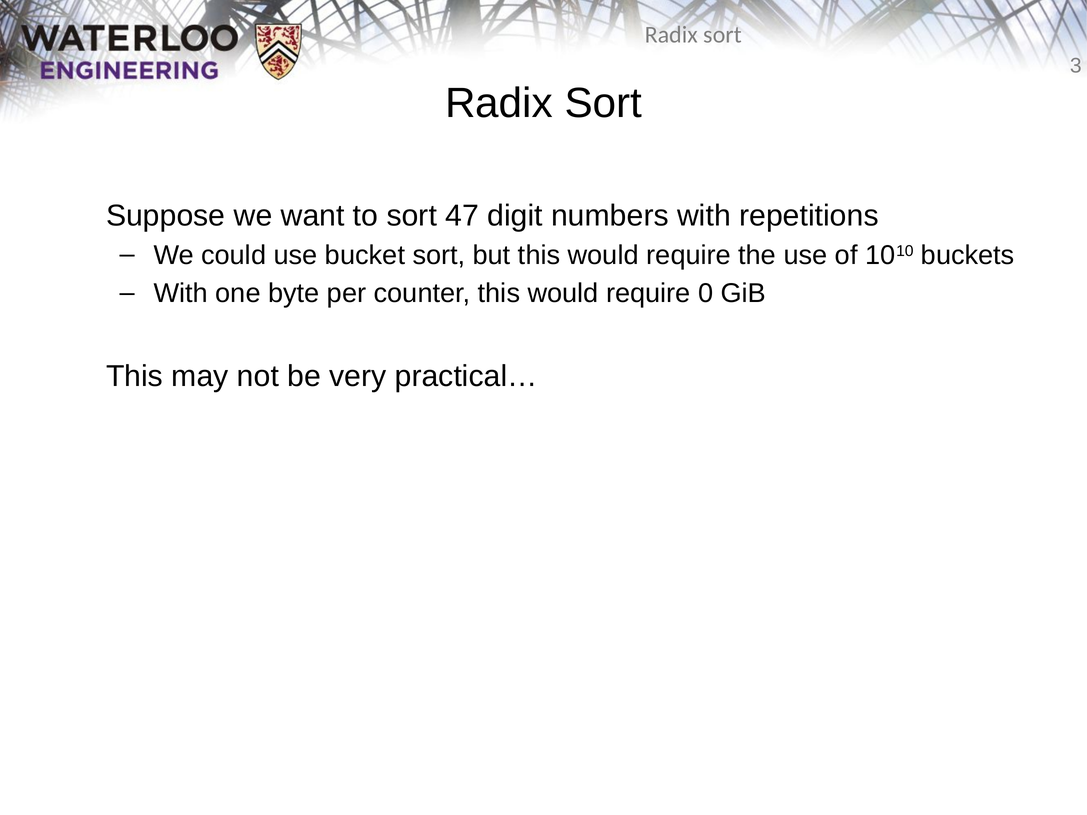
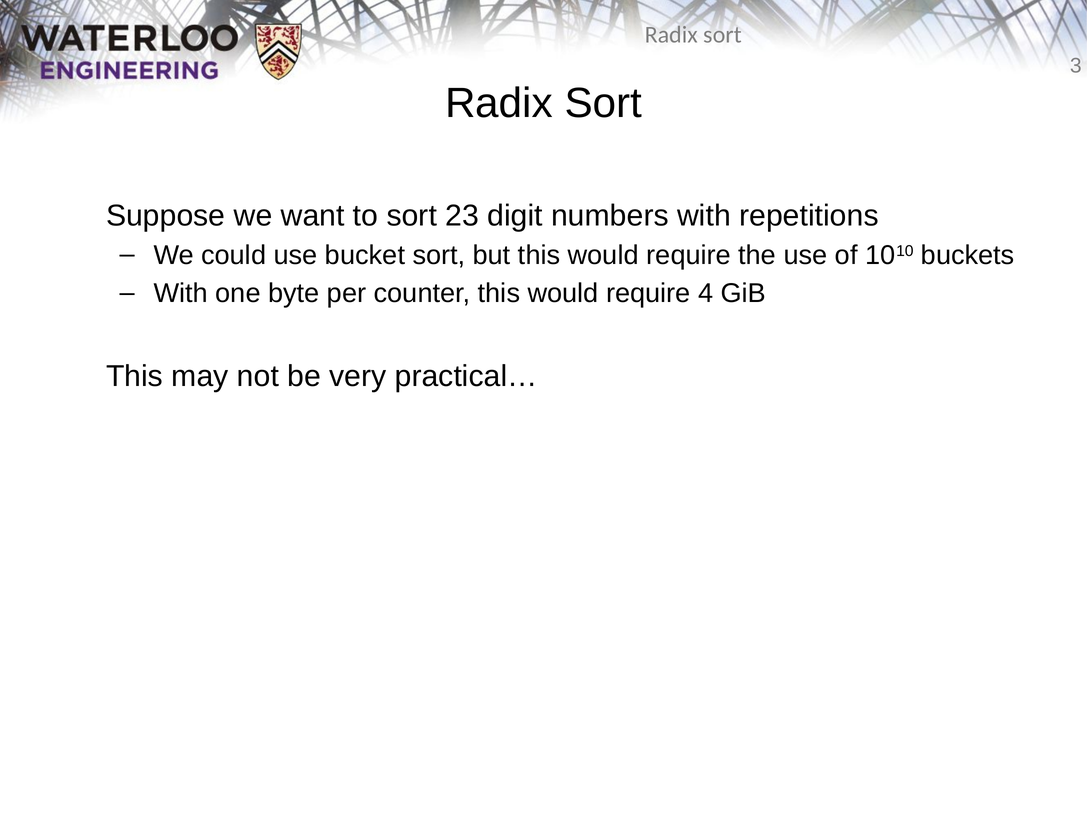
47: 47 -> 23 (462, 216)
0: 0 -> 4 (706, 294)
